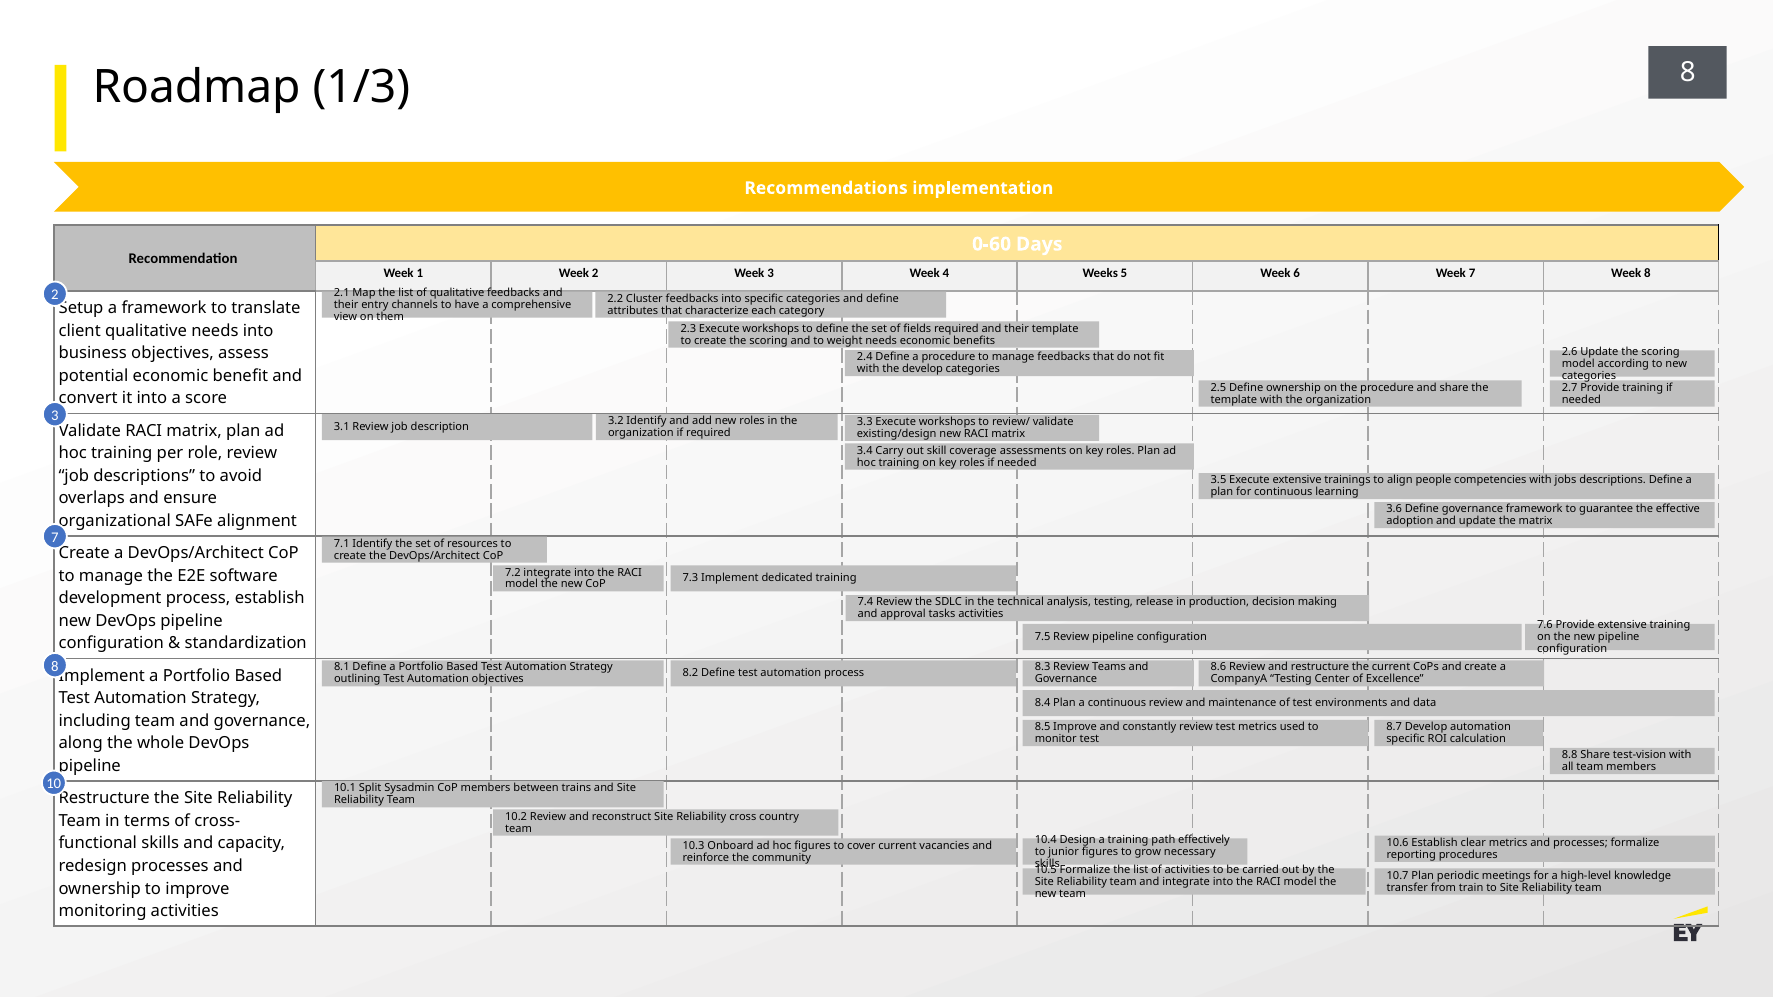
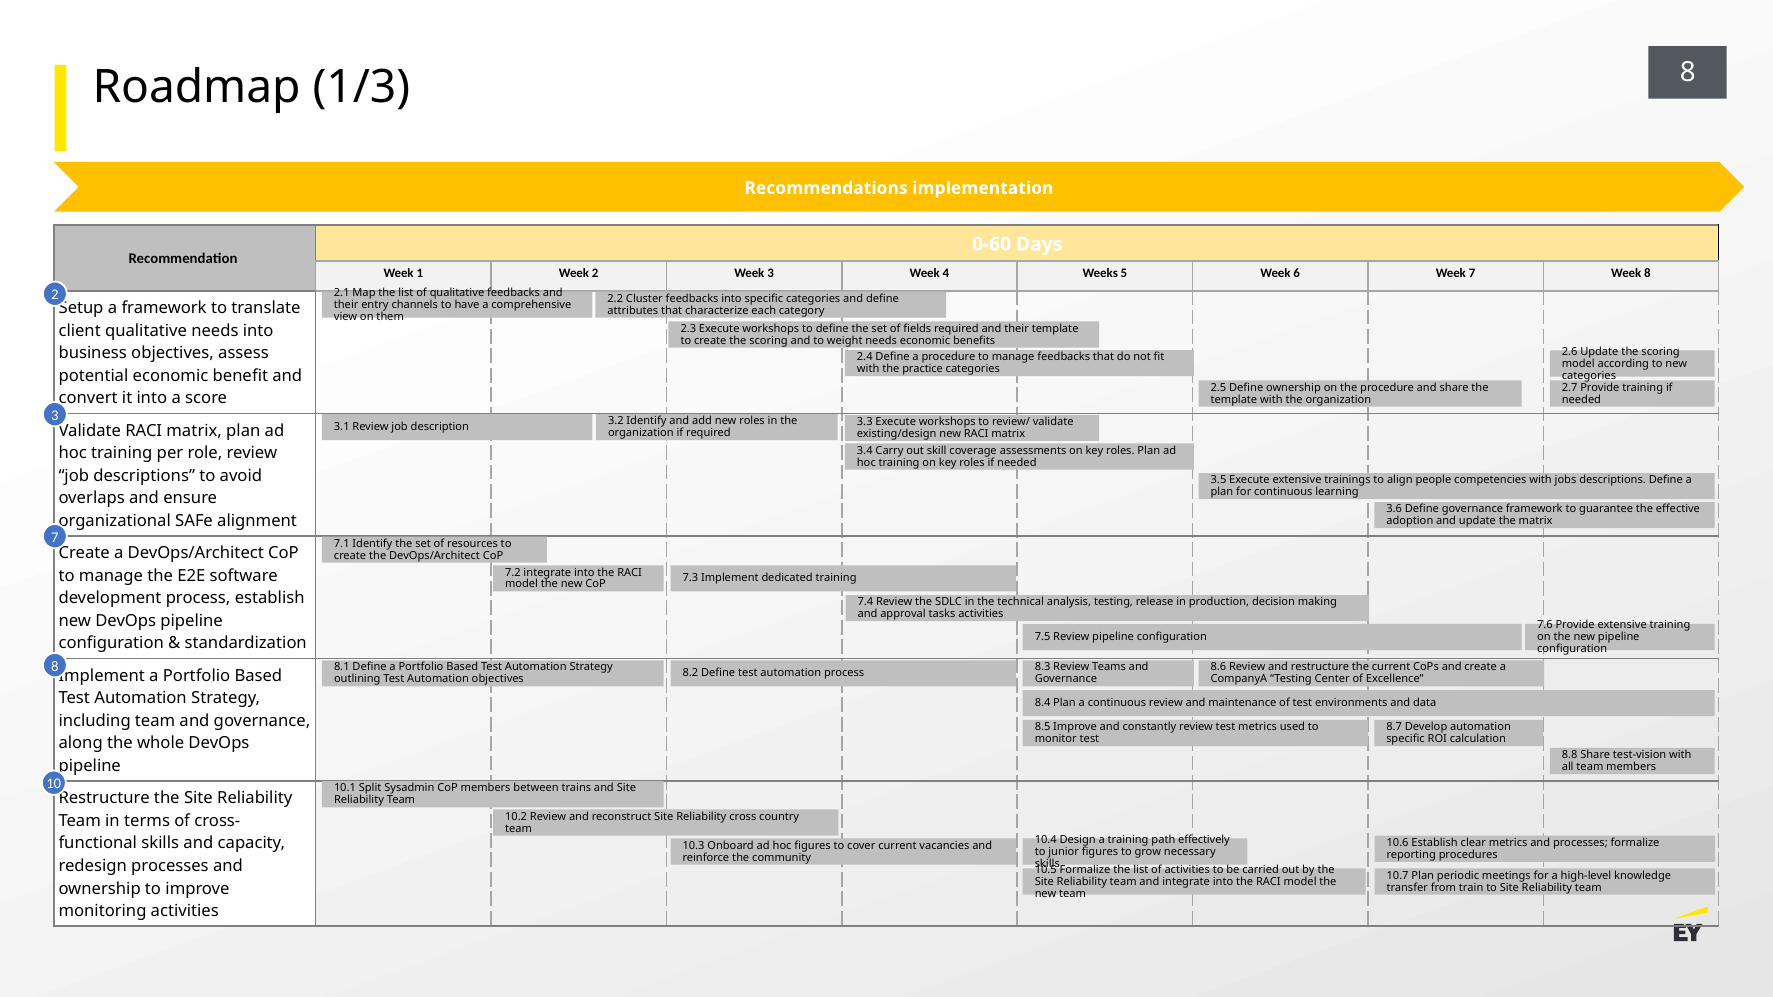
the develop: develop -> practice (923, 369)
